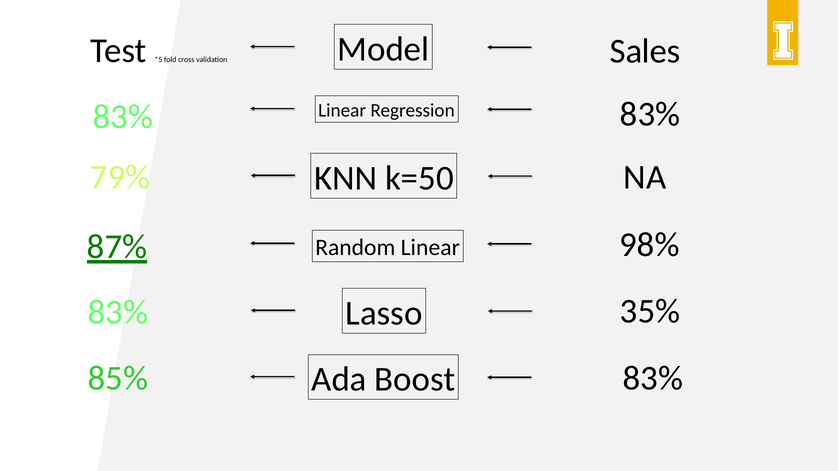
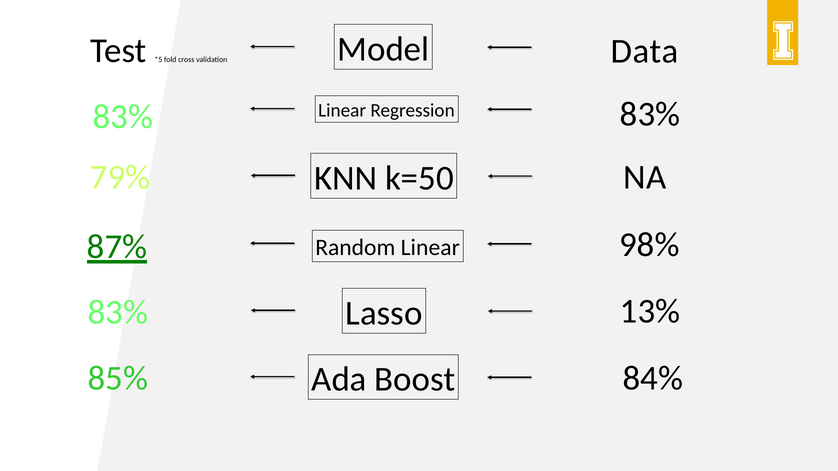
Sales: Sales -> Data (645, 51)
35%: 35% -> 13% (650, 312)
Boost 83%: 83% -> 84% (653, 379)
